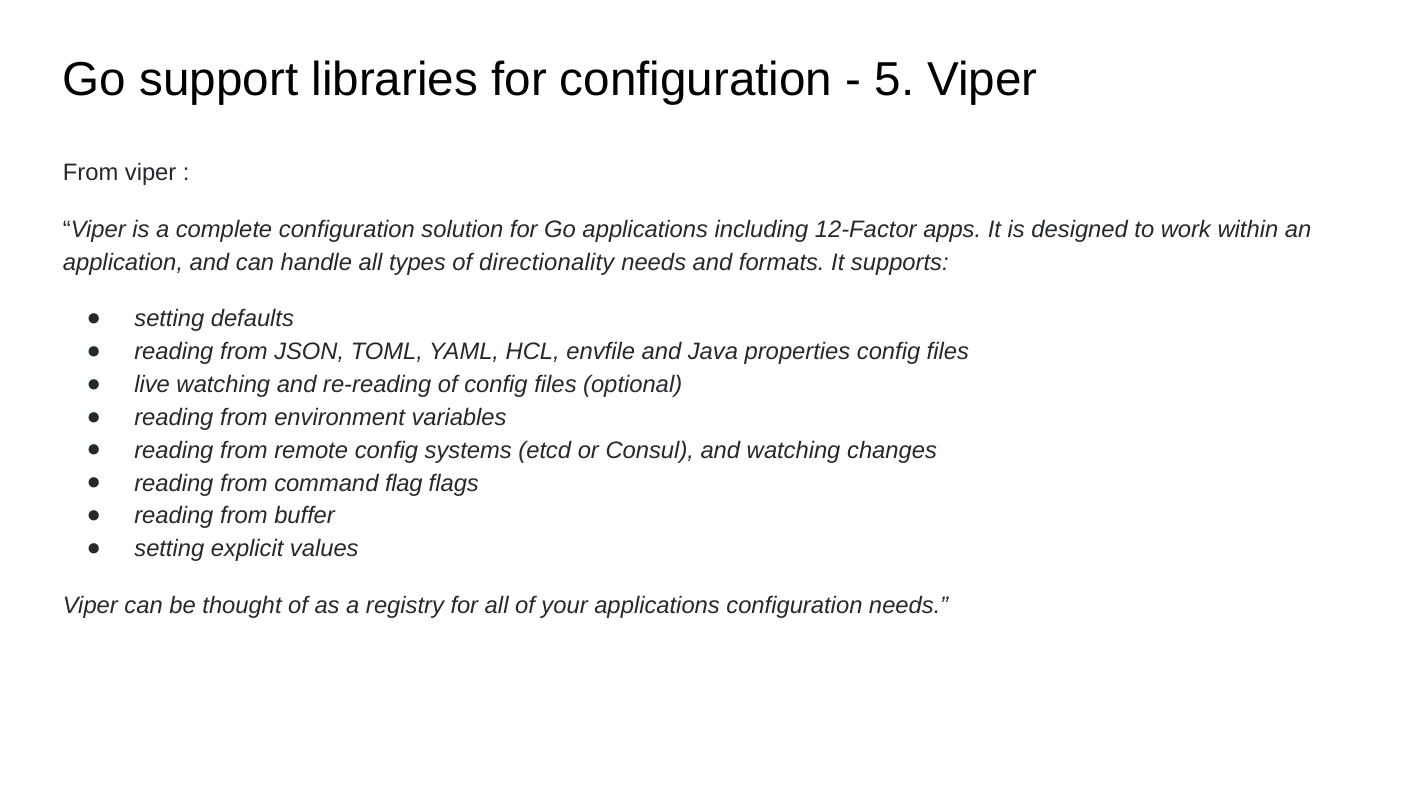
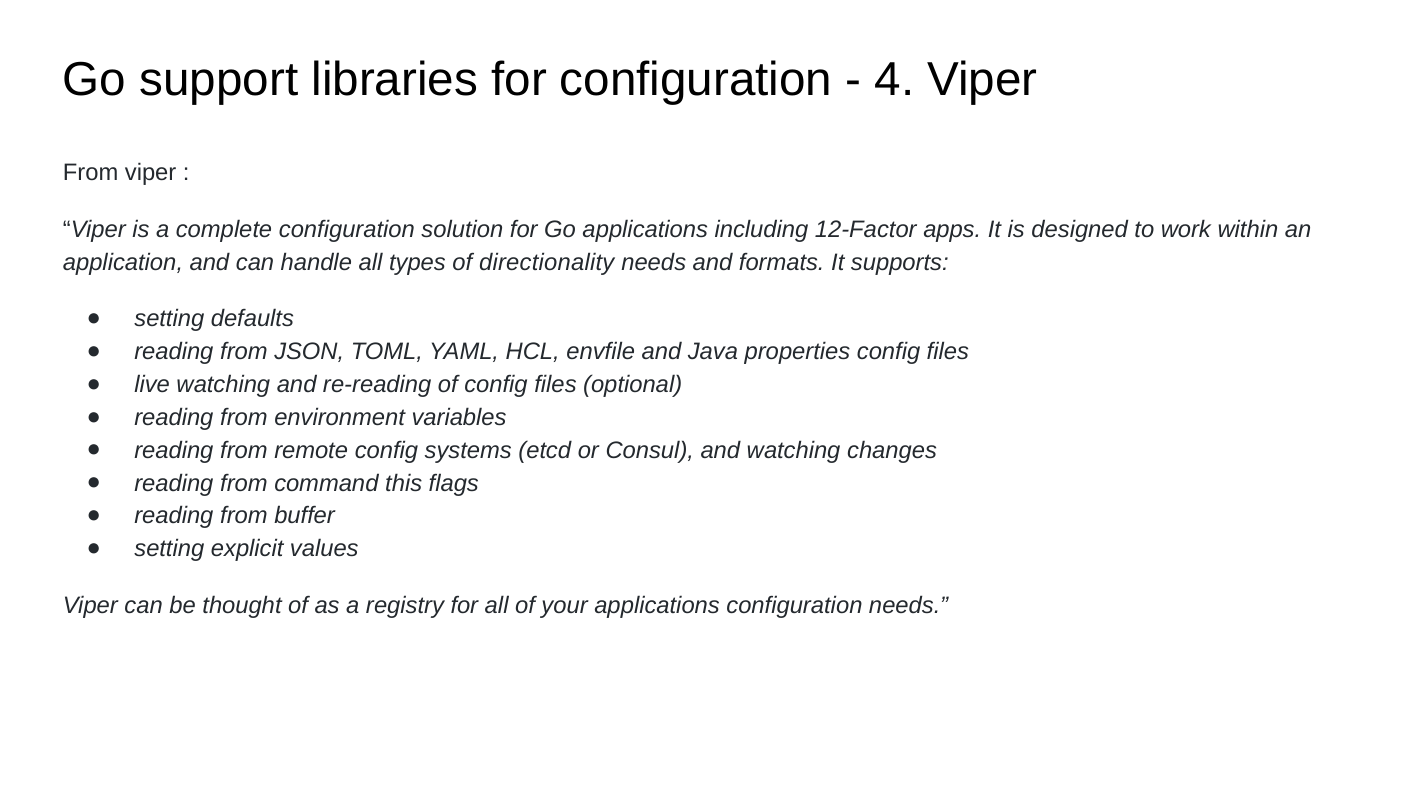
5: 5 -> 4 (894, 80)
flag: flag -> this (404, 483)
